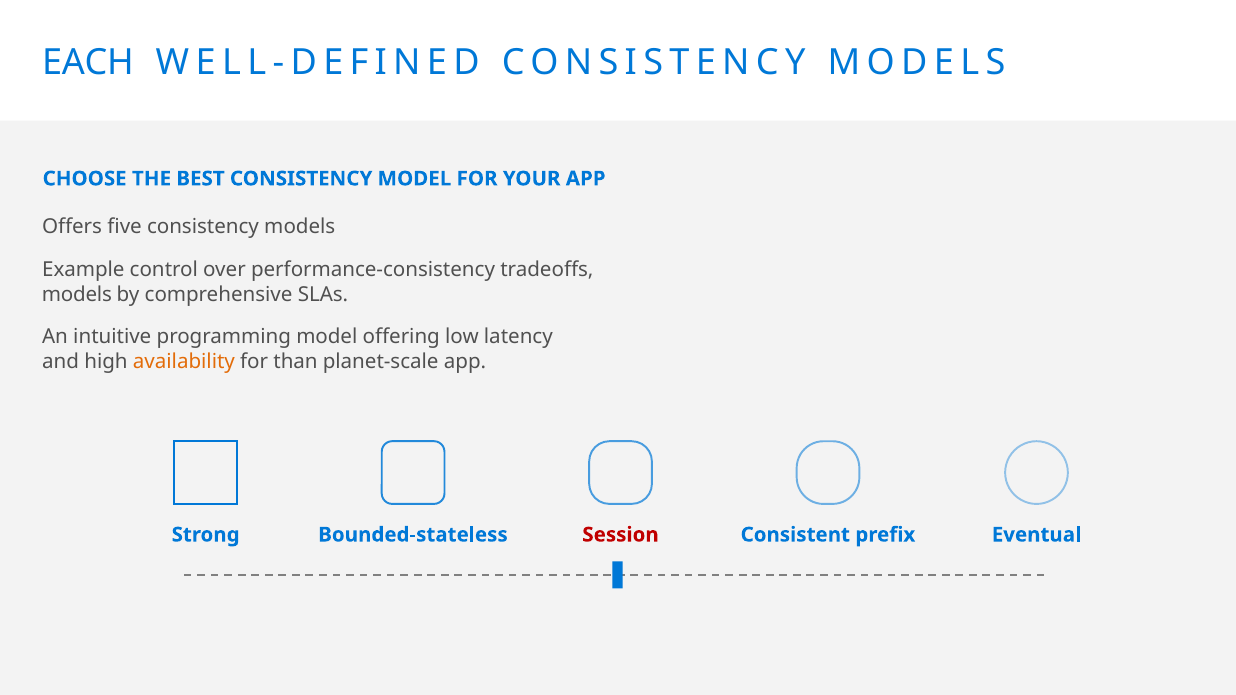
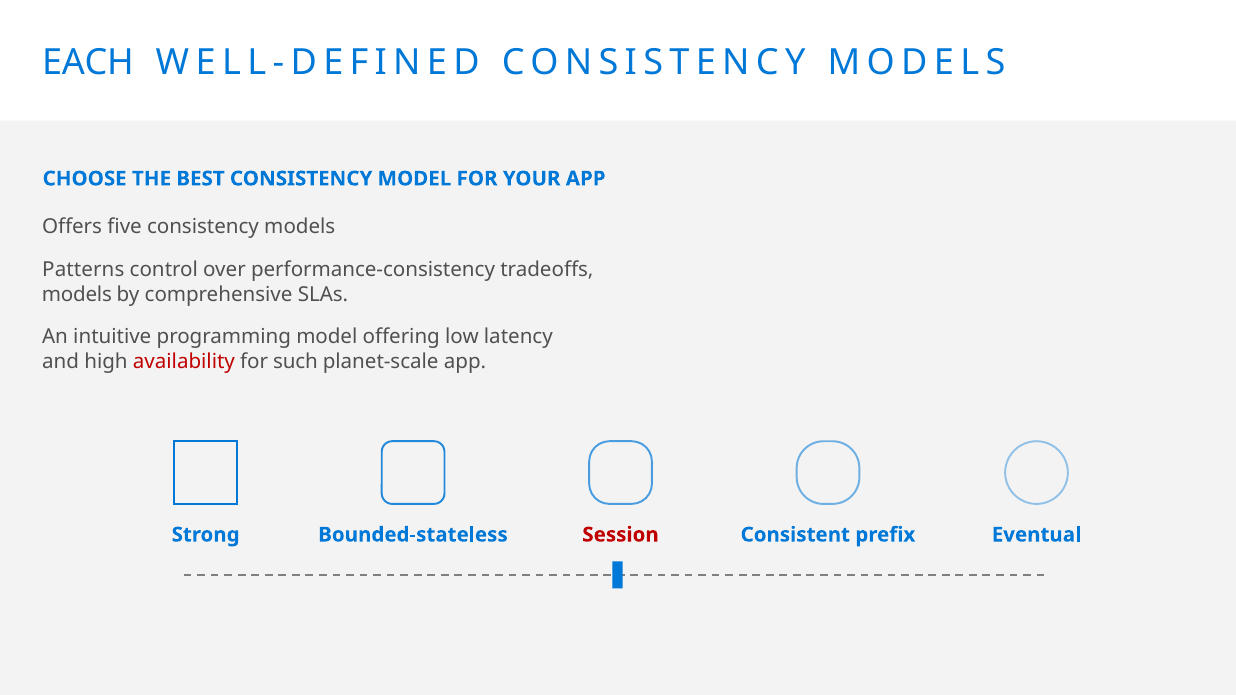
Example: Example -> Patterns (83, 270)
availability colour: orange -> red (184, 362)
than: than -> such (296, 362)
